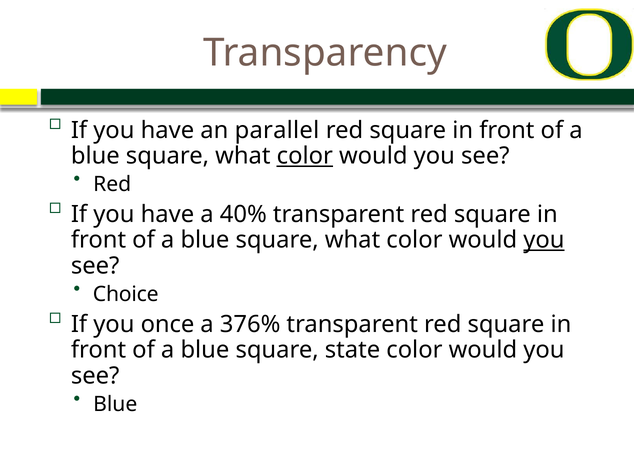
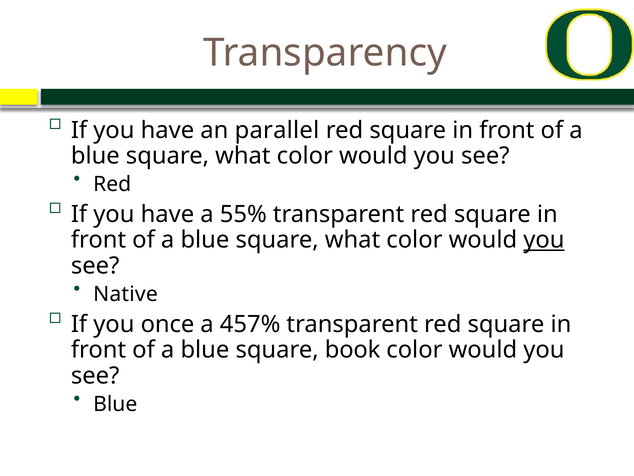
color underline: present -> none (305, 156)
40%: 40% -> 55% (243, 214)
Choice: Choice -> Native (126, 294)
376%: 376% -> 457% (250, 324)
state: state -> book (353, 350)
